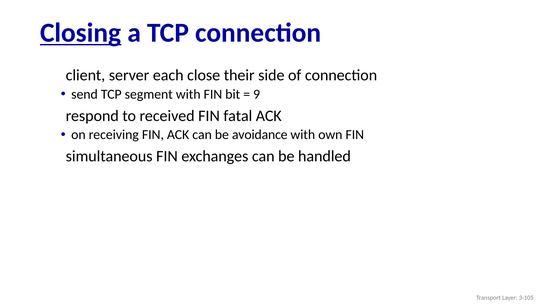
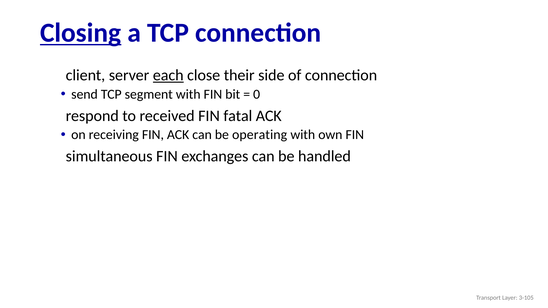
each underline: none -> present (168, 75)
9: 9 -> 0 (257, 94)
avoidance: avoidance -> operating (260, 135)
